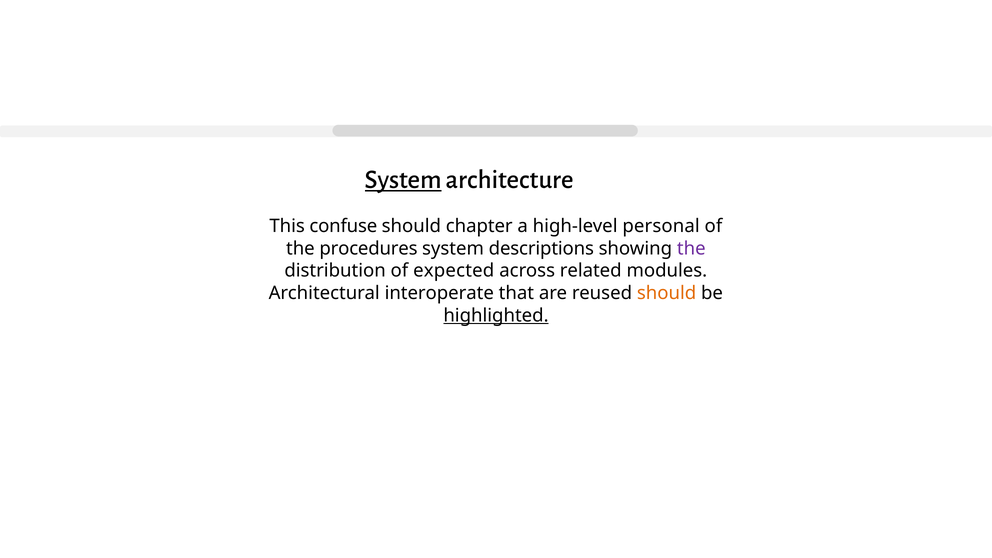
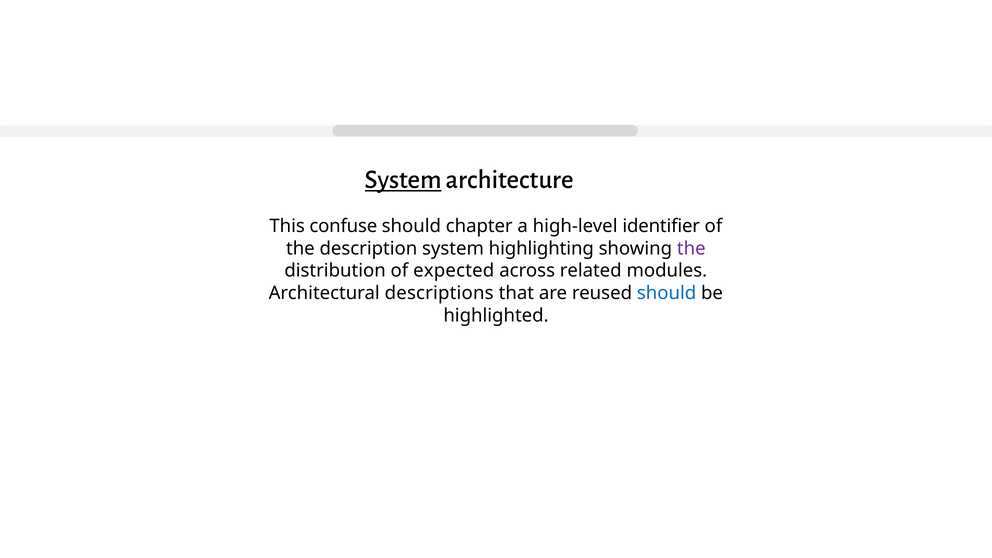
personal: personal -> identifier (661, 226)
procedures: procedures -> description (368, 248)
descriptions: descriptions -> highlighting (541, 248)
interoperate: interoperate -> descriptions (439, 293)
should colour: orange -> blue (667, 293)
highlighted underline: present -> none (496, 315)
